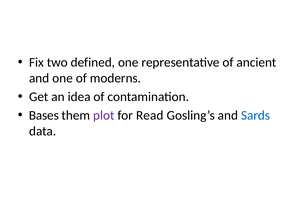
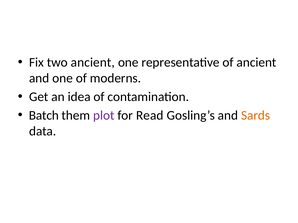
two defined: defined -> ancient (93, 63)
Bases: Bases -> Batch (44, 116)
Sards colour: blue -> orange (256, 116)
